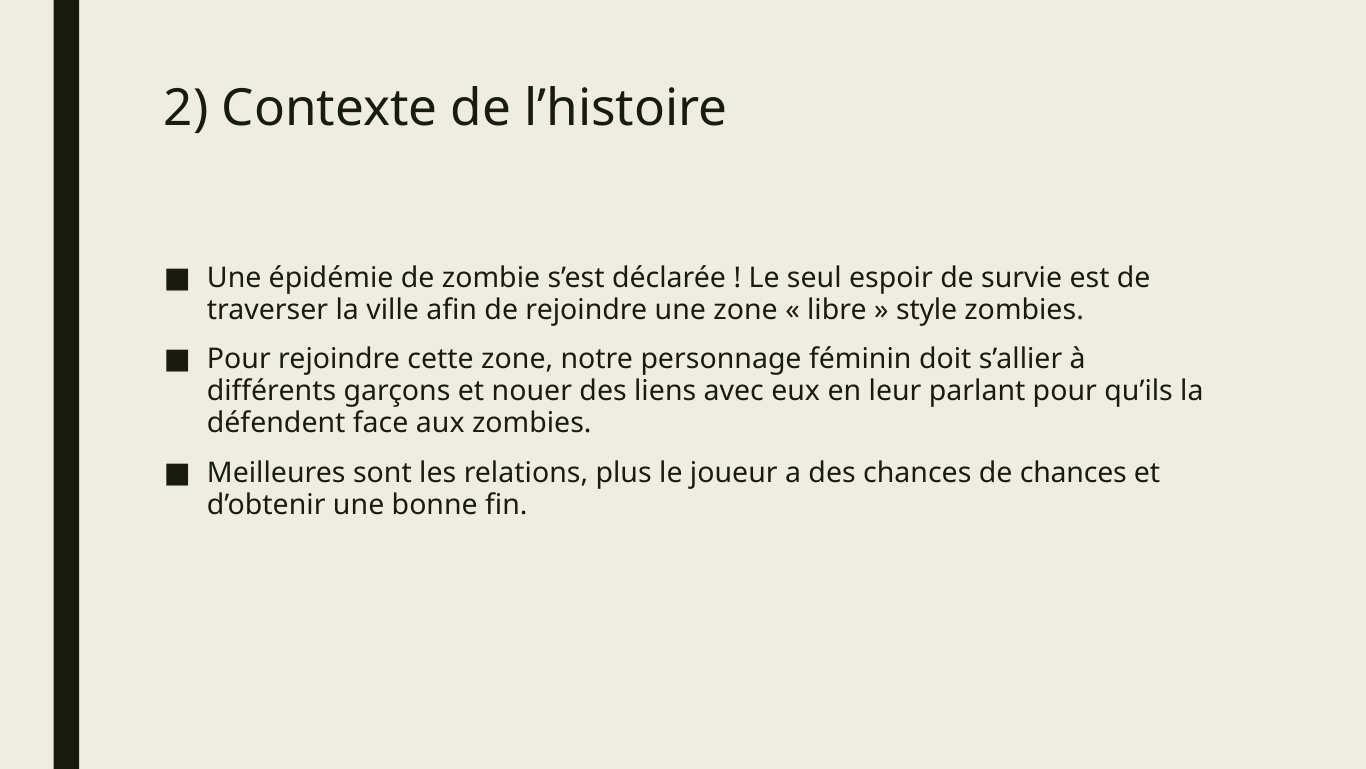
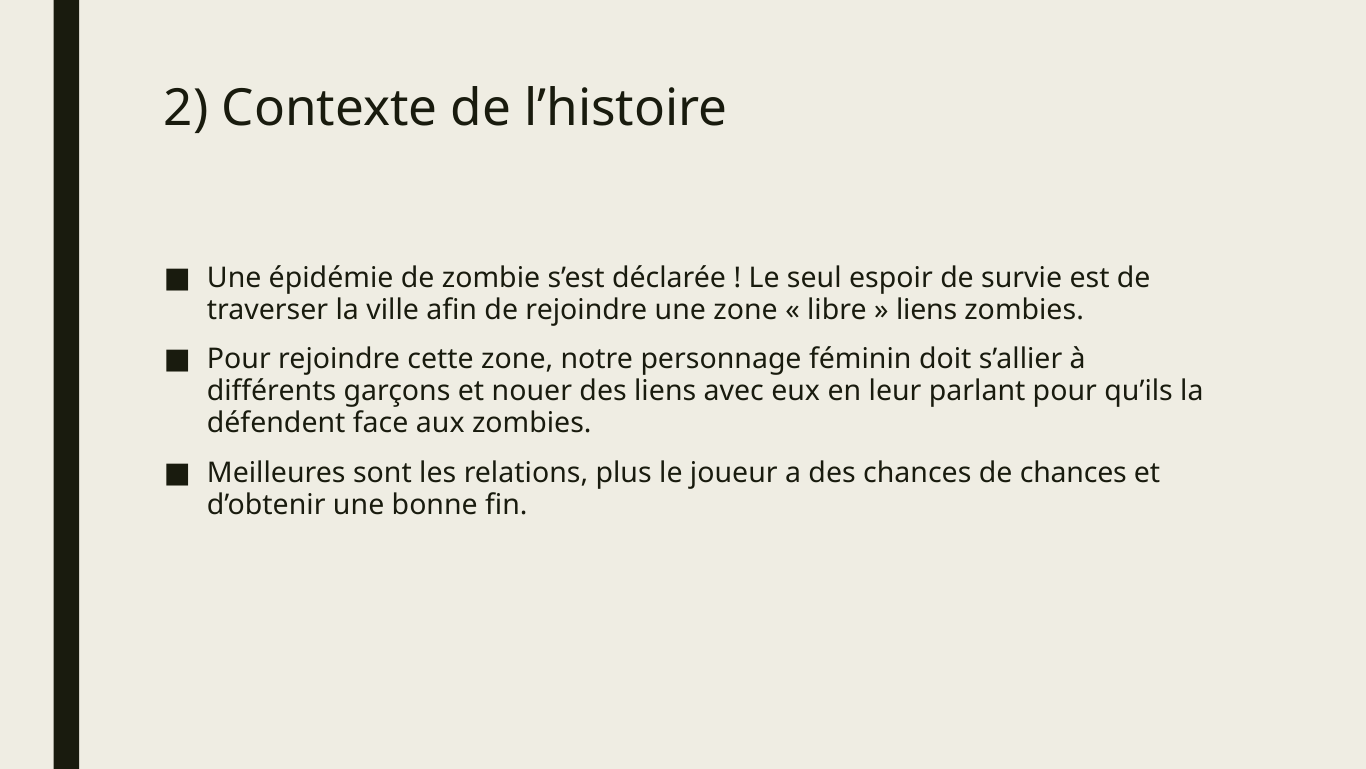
style: style -> liens (927, 310)
